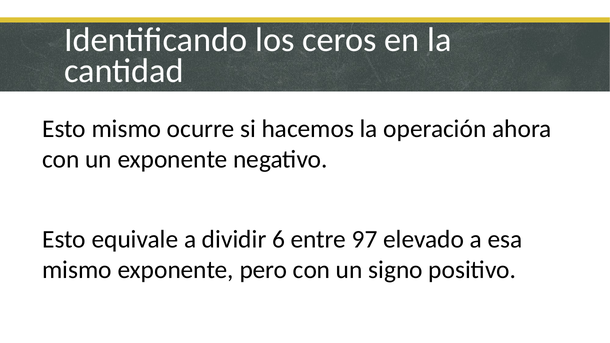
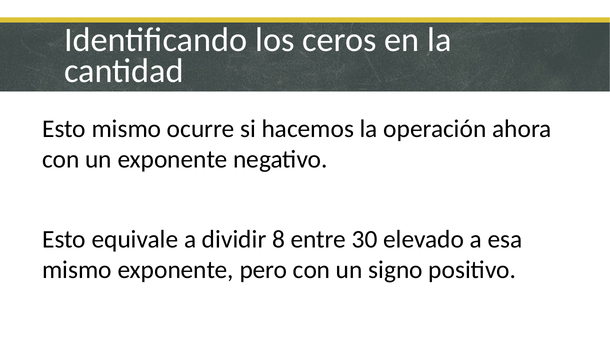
6: 6 -> 8 (279, 239)
97: 97 -> 30 (365, 239)
